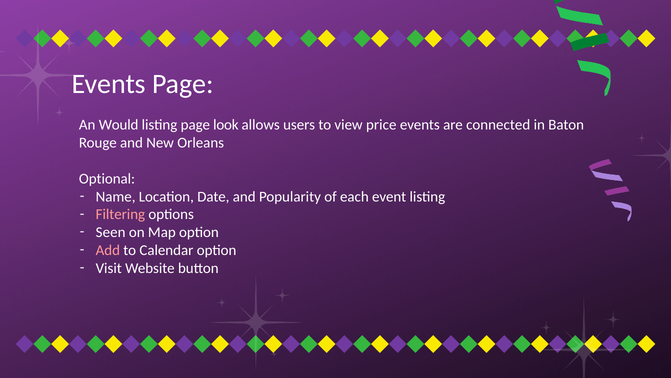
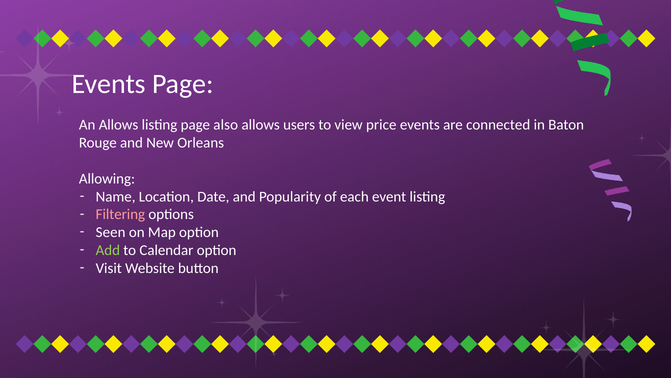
An Would: Would -> Allows (119, 125)
look: look -> also (226, 125)
Optional: Optional -> Allowing (107, 178)
Add colour: pink -> light green (108, 250)
